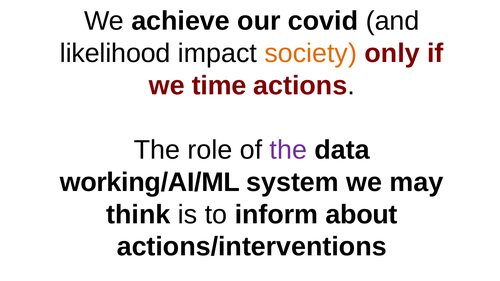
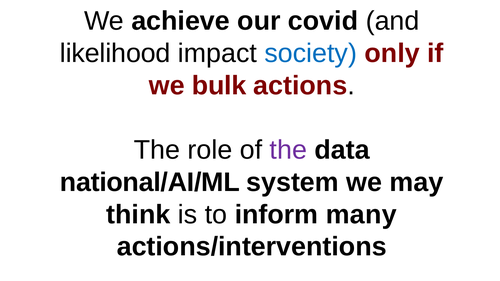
society colour: orange -> blue (311, 53)
time: time -> bulk (219, 86)
working/AI/ML: working/AI/ML -> national/AI/ML (150, 182)
about: about -> many (361, 215)
